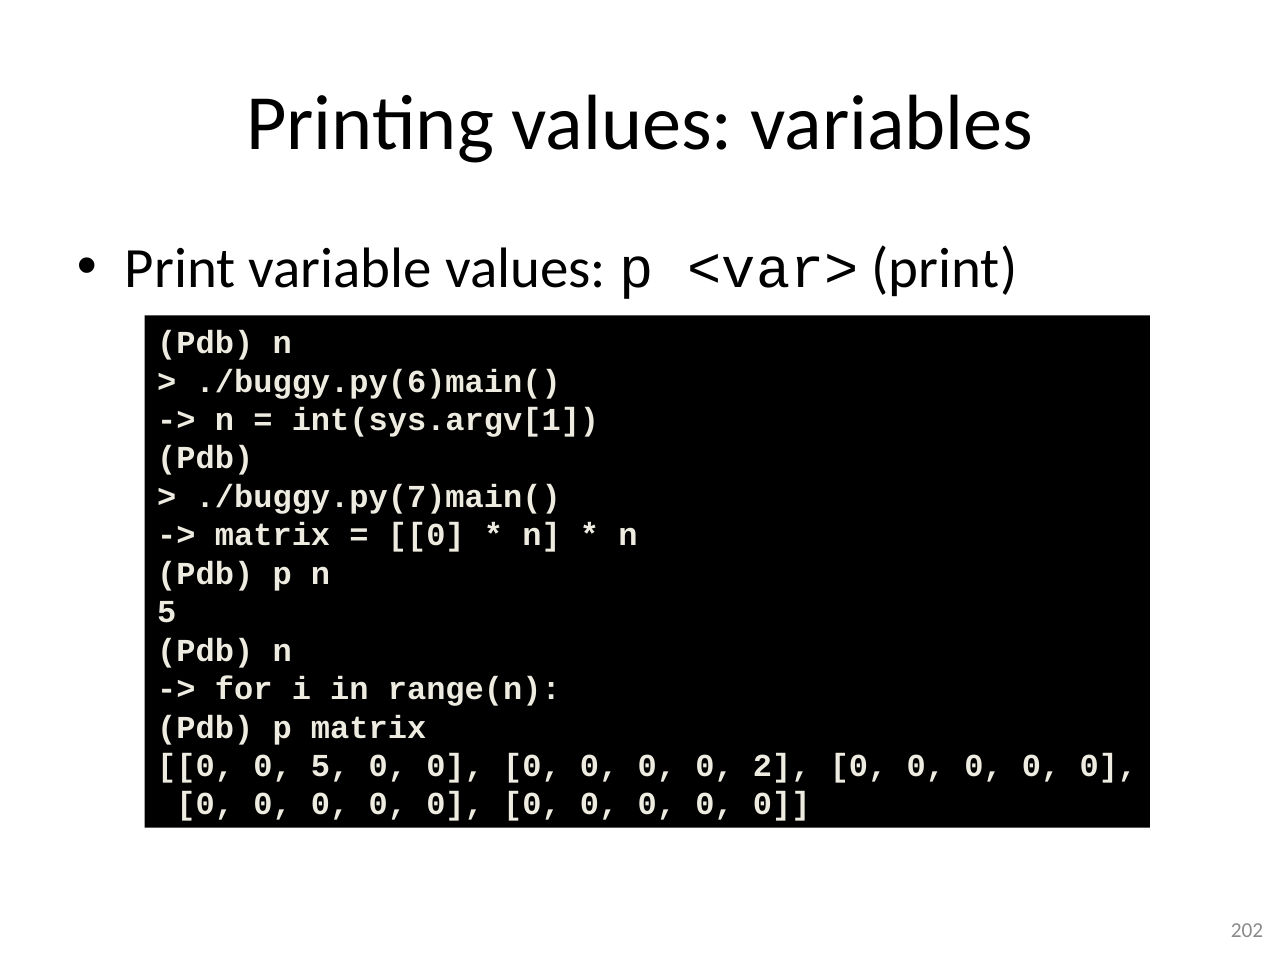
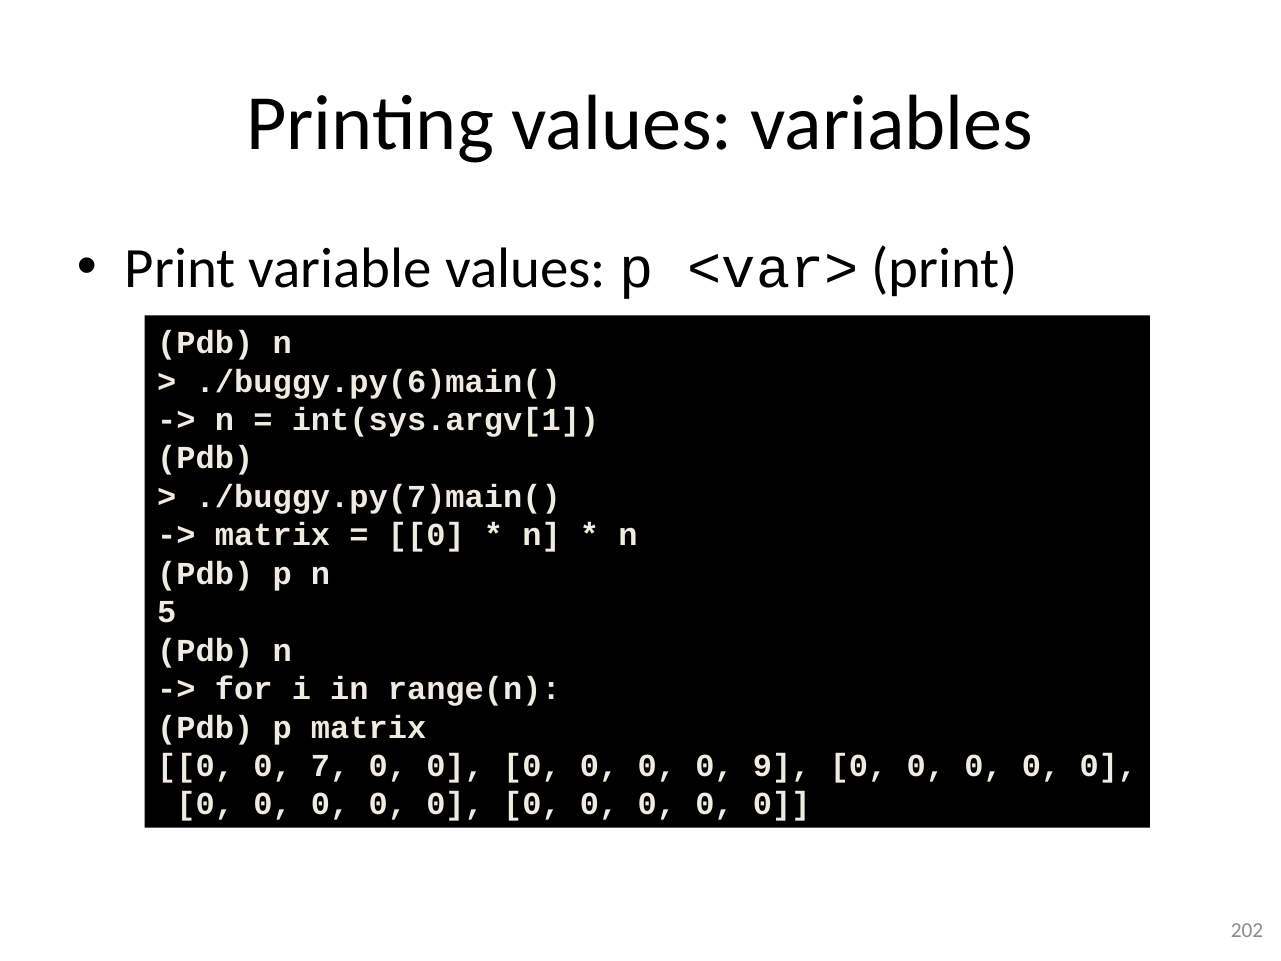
0 5: 5 -> 7 (330, 766)
2: 2 -> 9 (782, 766)
